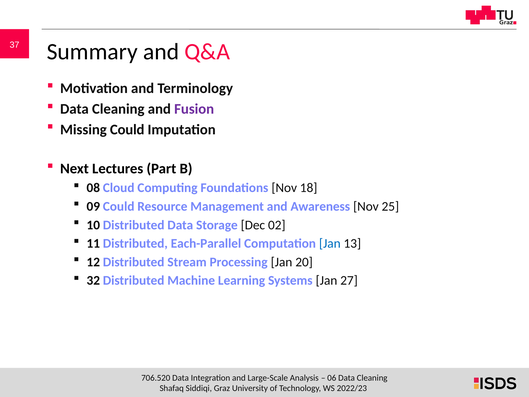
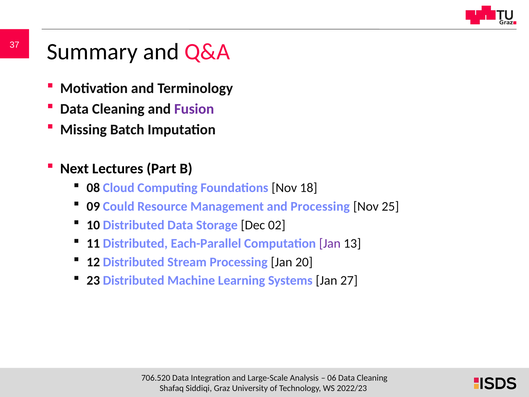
Missing Could: Could -> Batch (127, 129)
and Awareness: Awareness -> Processing (320, 206)
Jan colour: blue -> purple (330, 243)
32: 32 -> 23 (93, 280)
